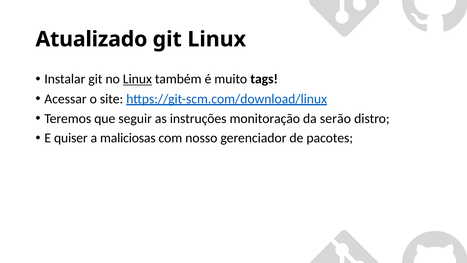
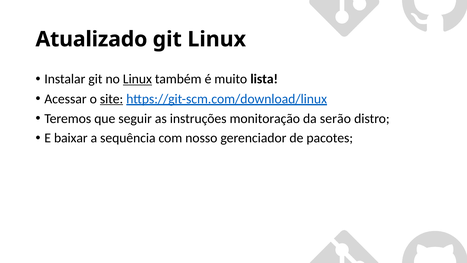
tags: tags -> lista (264, 79)
site underline: none -> present (112, 99)
quiser: quiser -> baixar (71, 138)
maliciosas: maliciosas -> sequência (128, 138)
